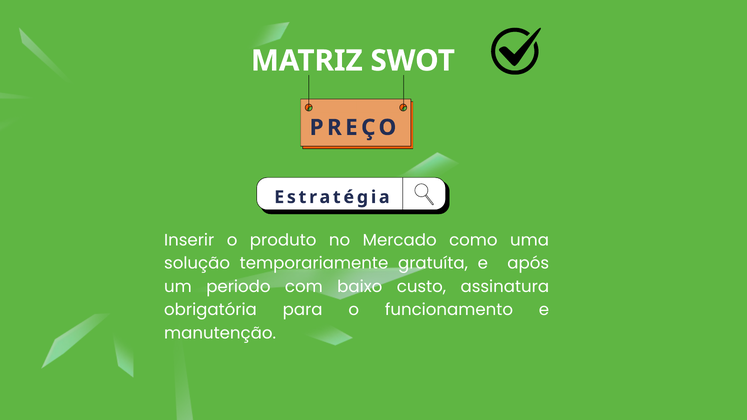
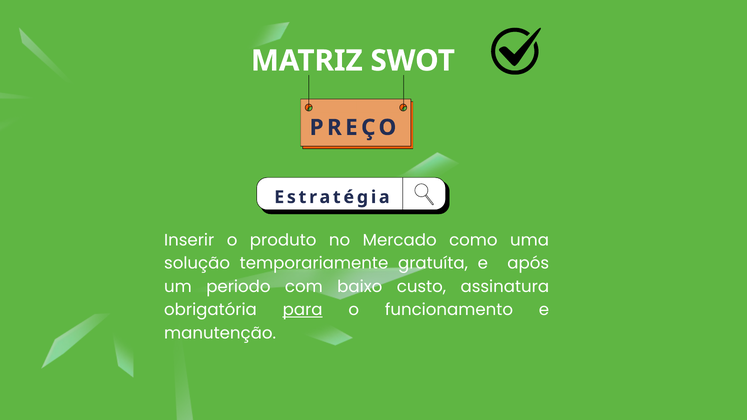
para underline: none -> present (303, 310)
